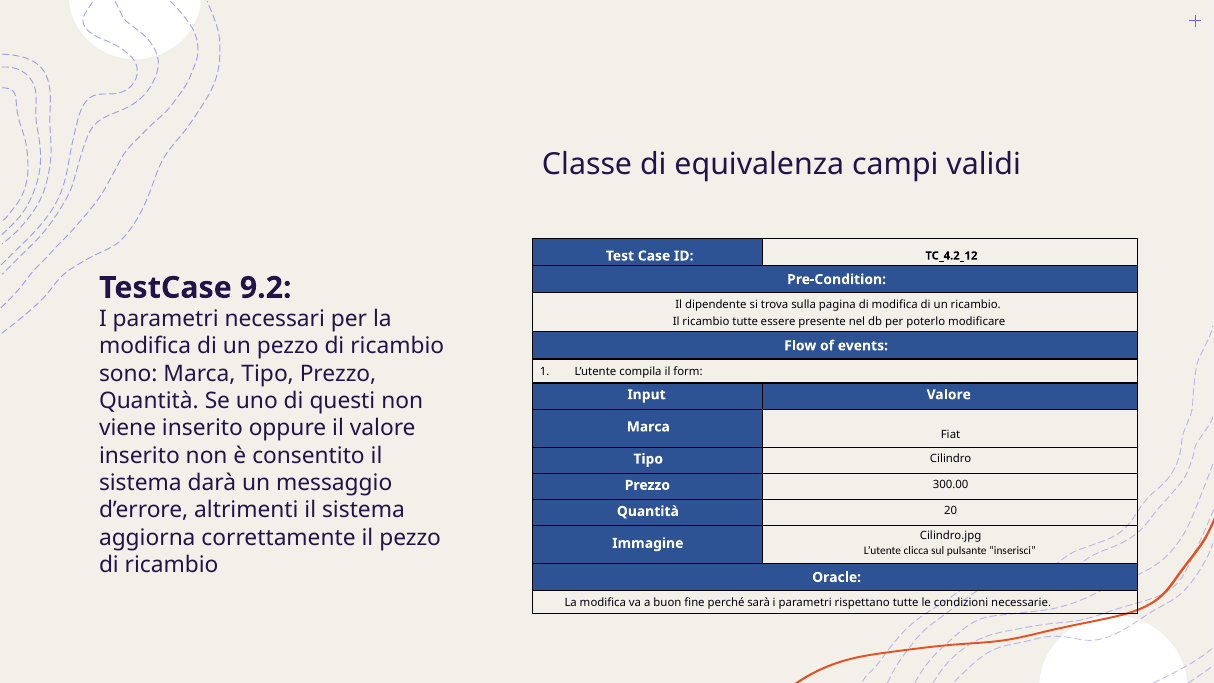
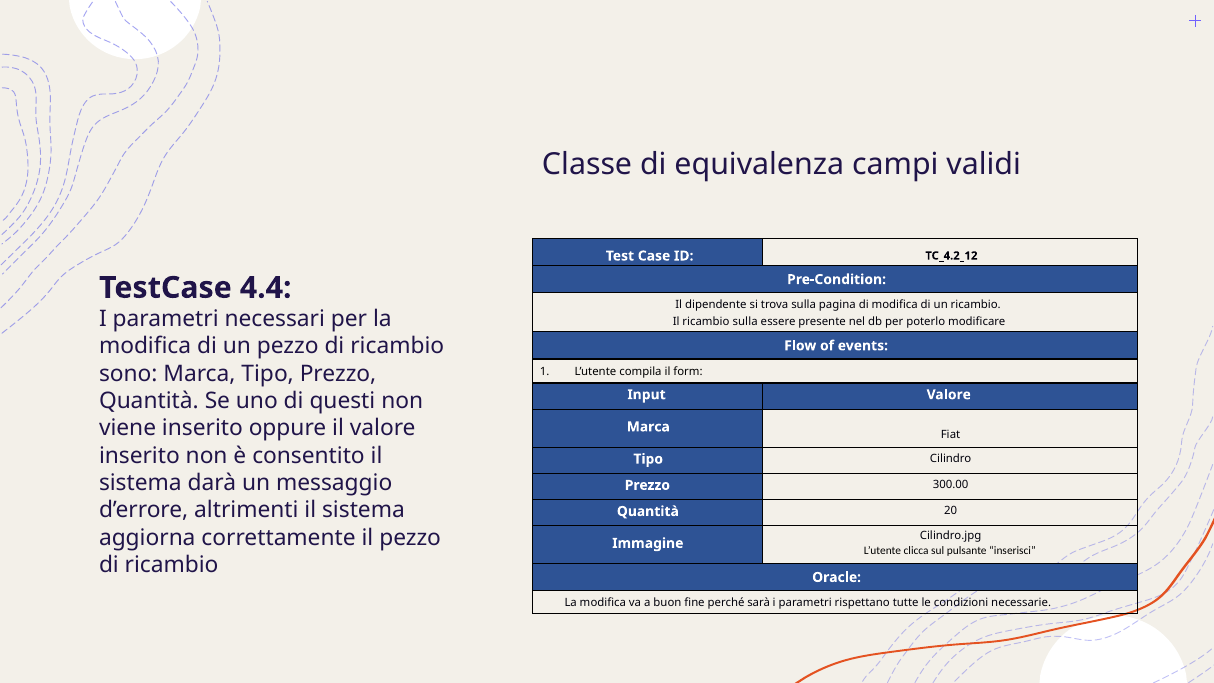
9.2: 9.2 -> 4.4 (266, 288)
ricambio tutte: tutte -> sulla (745, 321)
